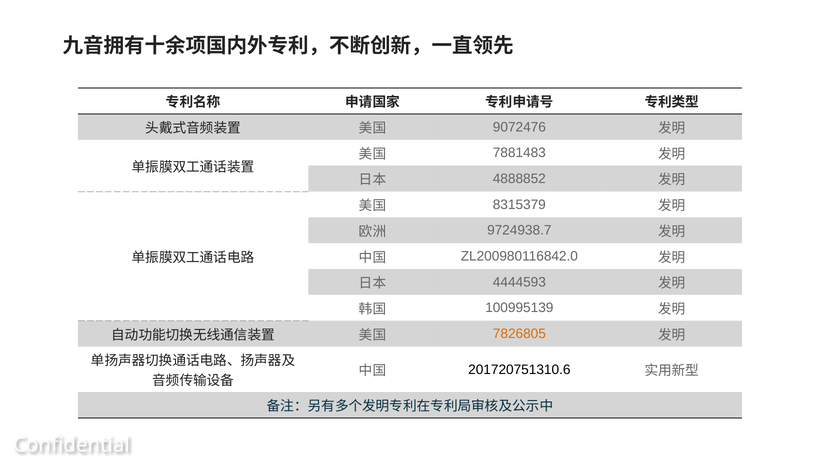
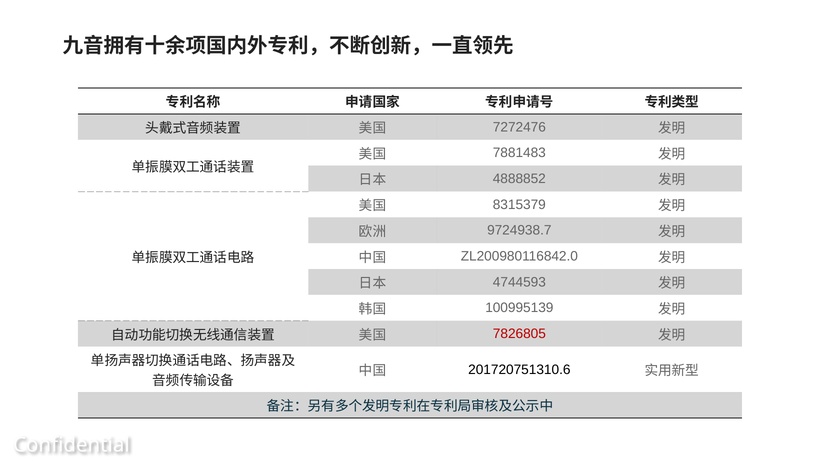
9072476: 9072476 -> 7272476 (519, 127)
4444593: 4444593 -> 4744593 (519, 282)
7826805 colour: orange -> red (519, 334)
